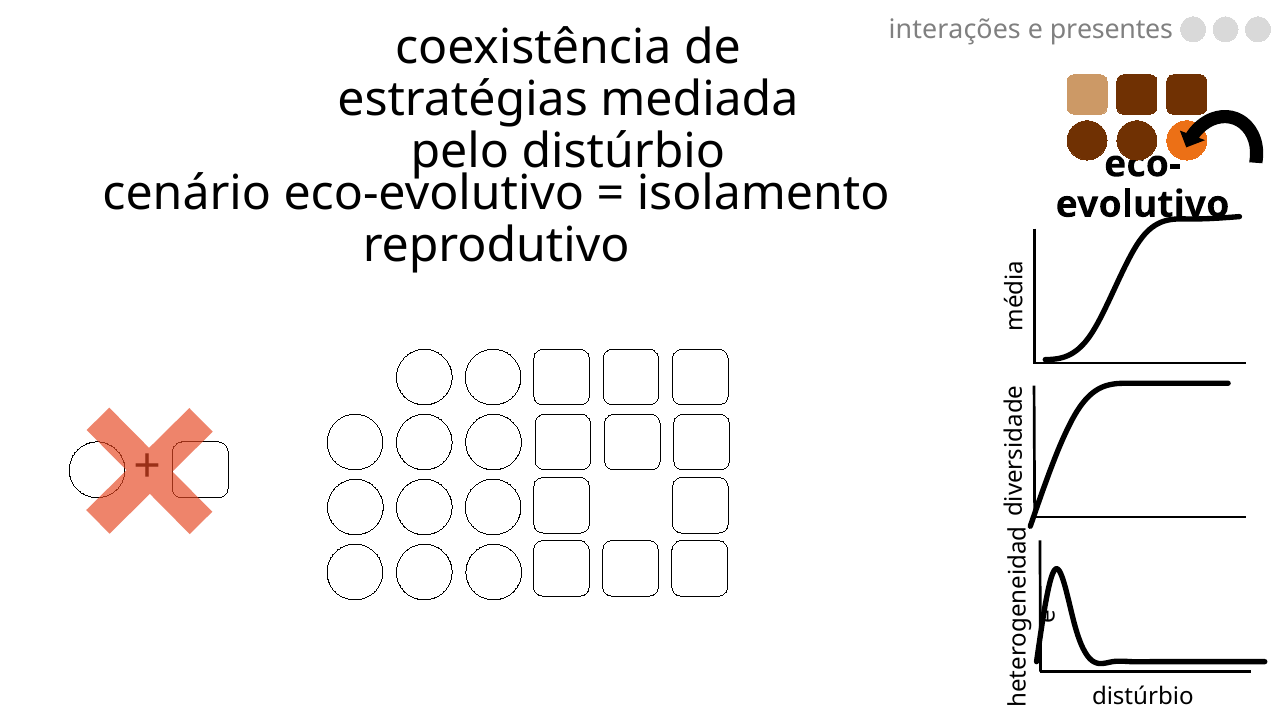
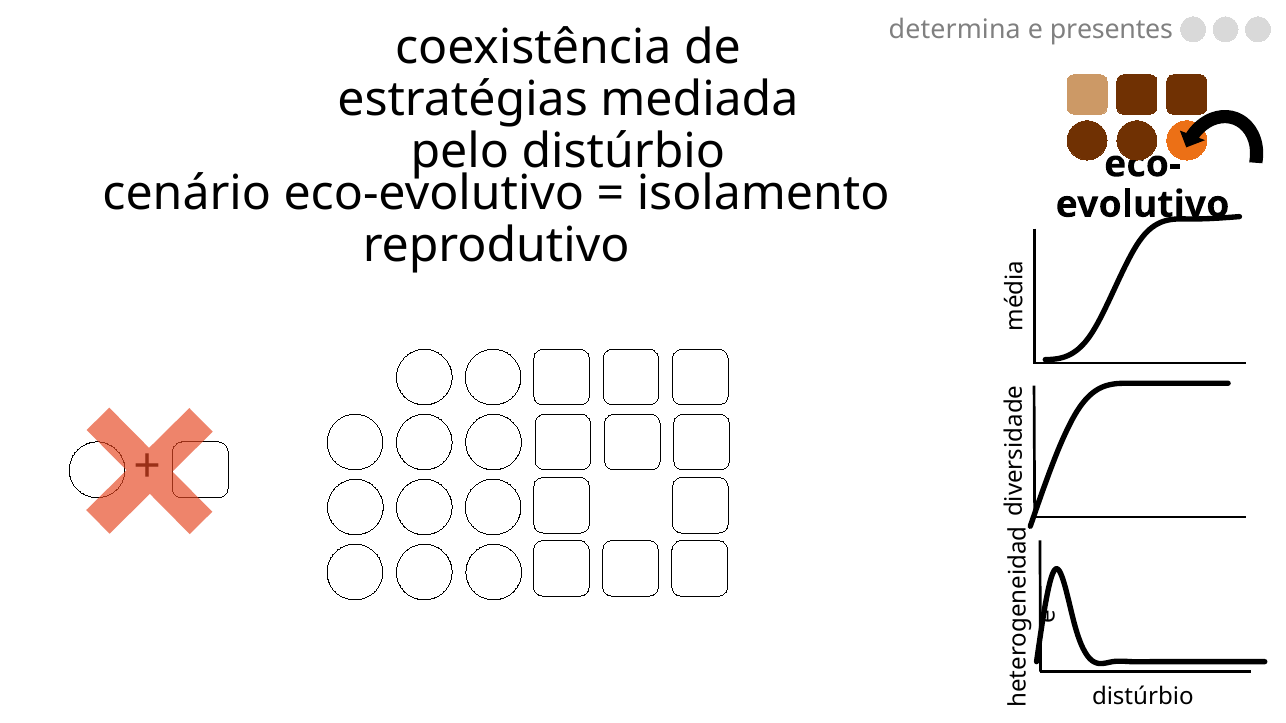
interações: interações -> determina (955, 30)
